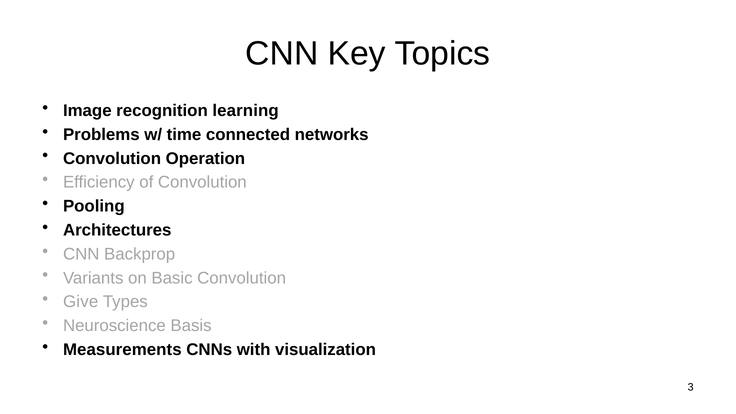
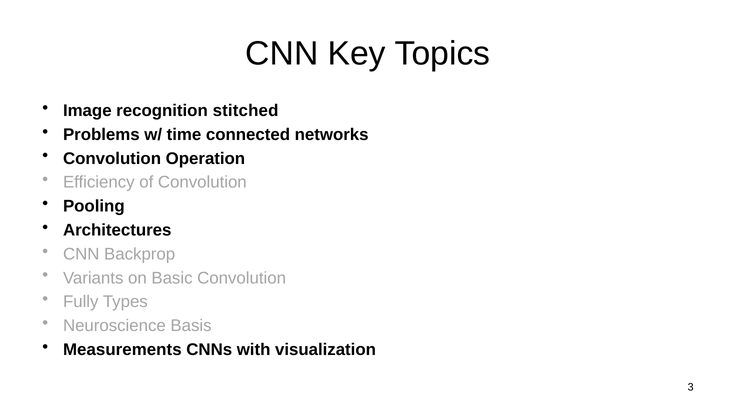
learning: learning -> stitched (246, 111)
Give: Give -> Fully (81, 302)
